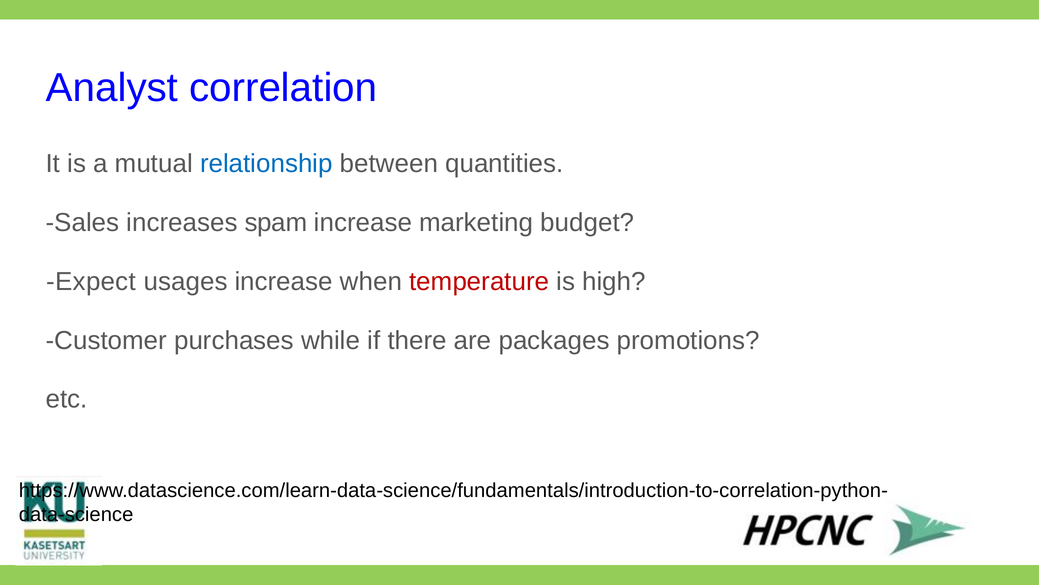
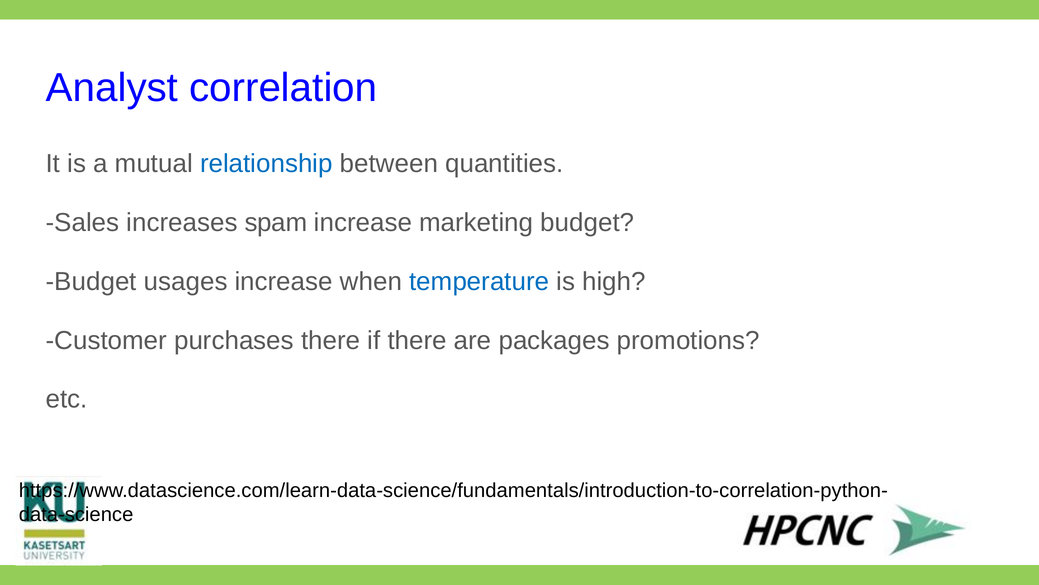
Expect: Expect -> Budget (91, 281)
temperature colour: red -> blue (479, 281)
purchases while: while -> there (331, 340)
